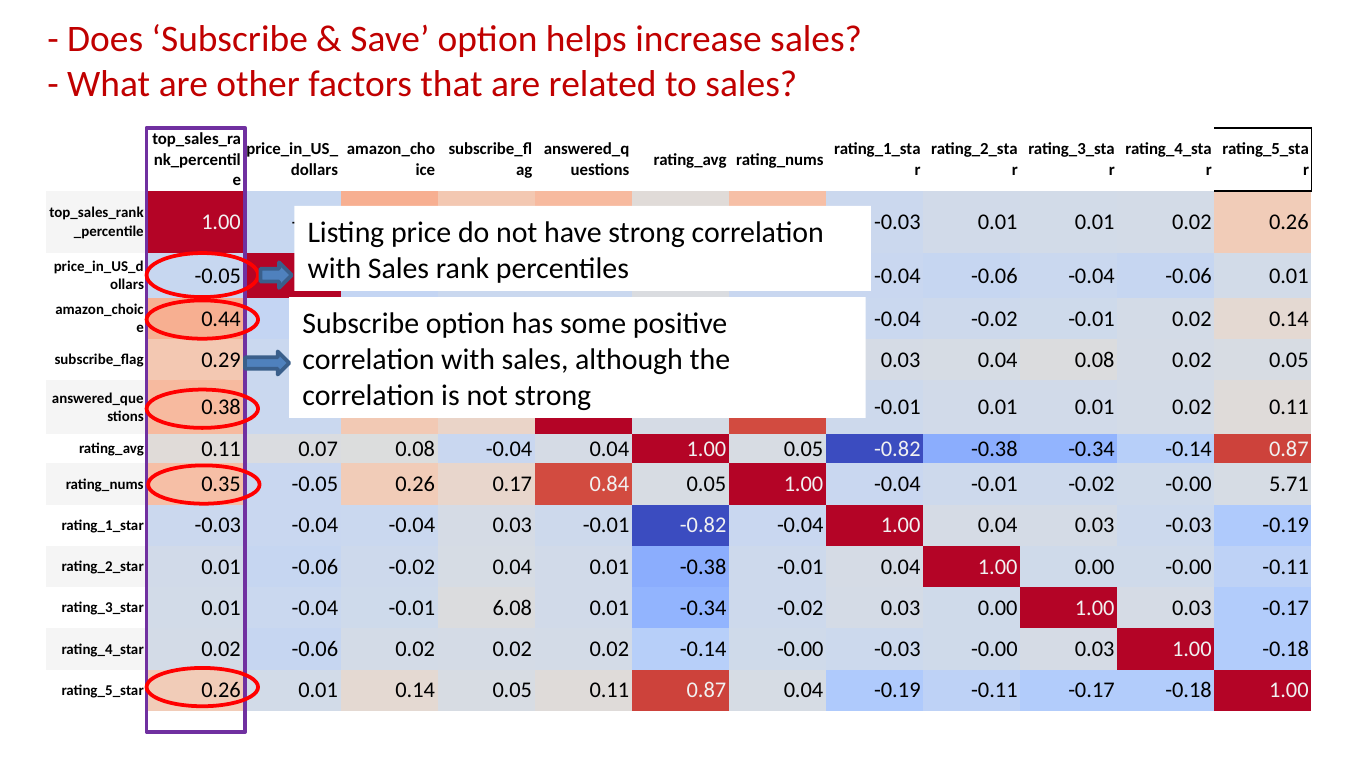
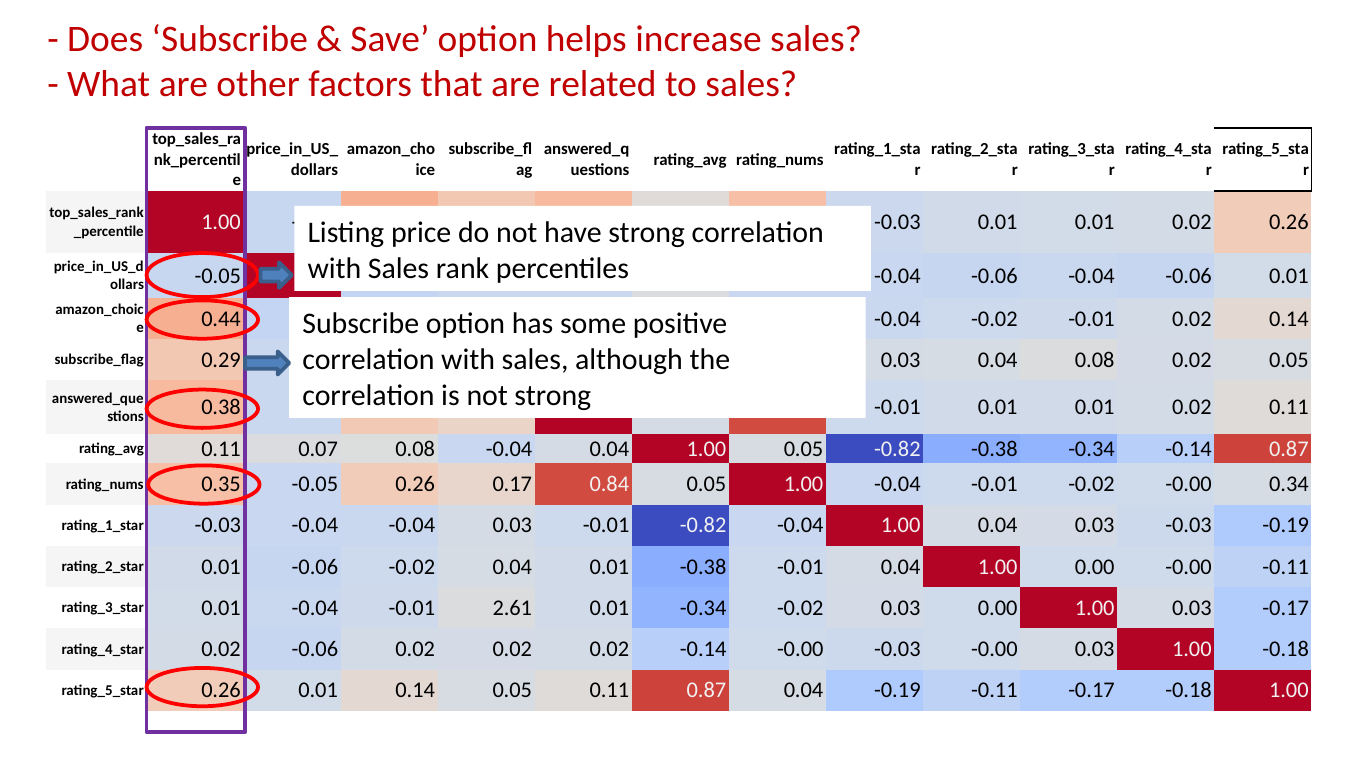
5.71: 5.71 -> 0.34 (1289, 484)
6.08: 6.08 -> 2.61 (512, 608)
